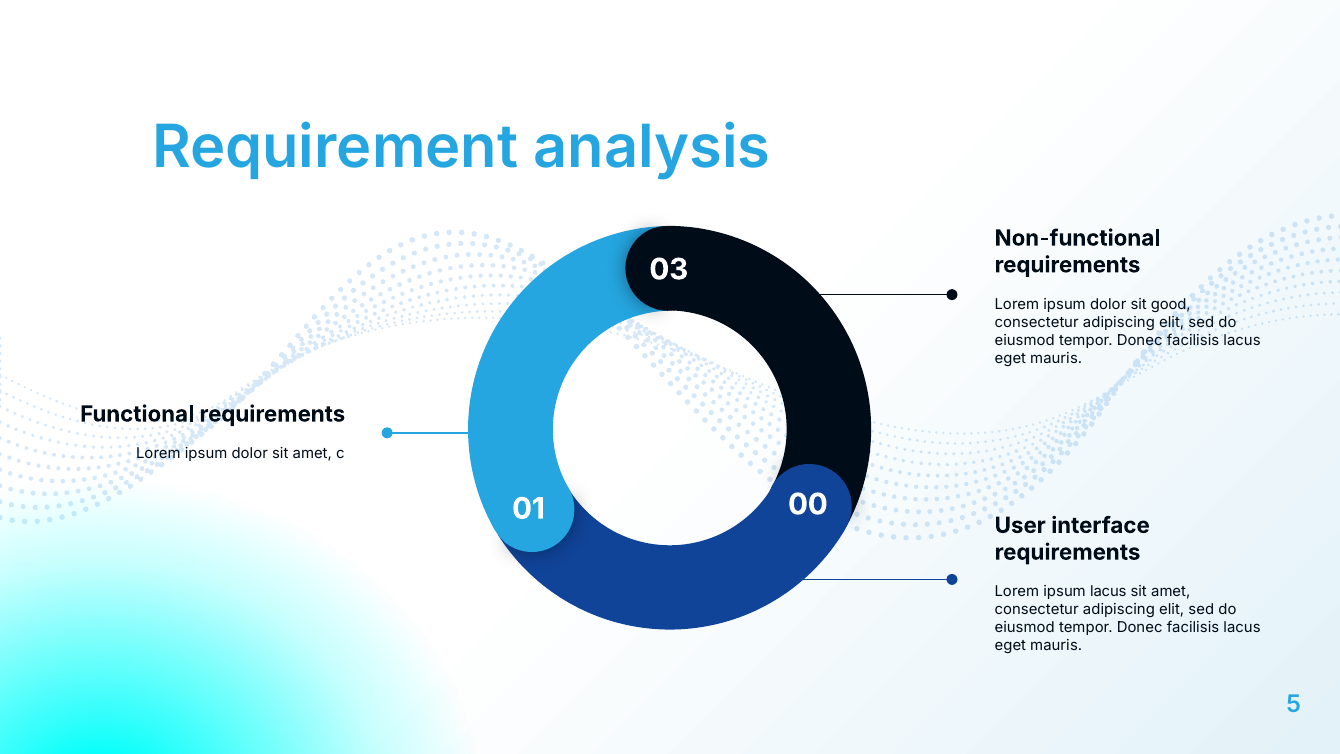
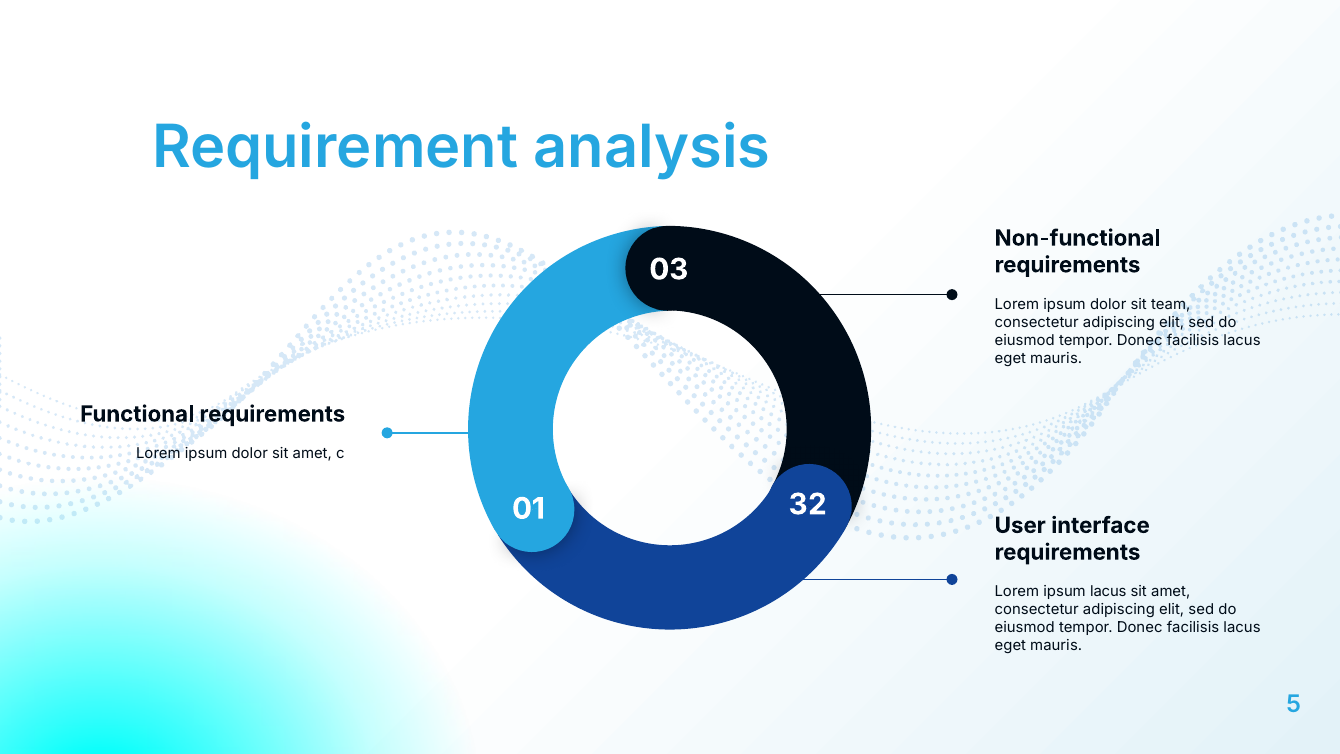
good: good -> team (1171, 305)
00: 00 -> 32 (808, 504)
